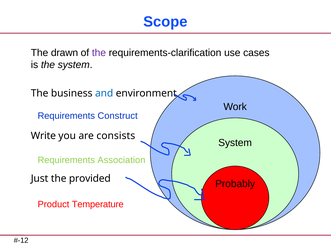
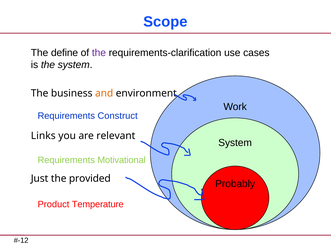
drawn: drawn -> define (65, 53)
and colour: blue -> orange (104, 93)
Write: Write -> Links (43, 135)
consists: consists -> relevant (116, 135)
Association: Association -> Motivational (122, 160)
